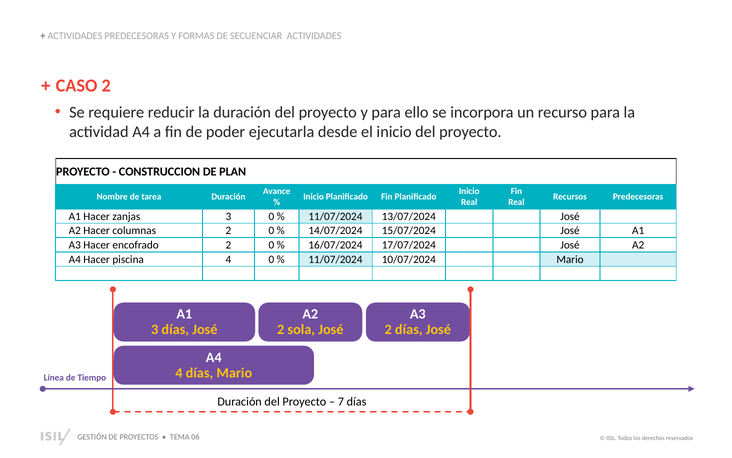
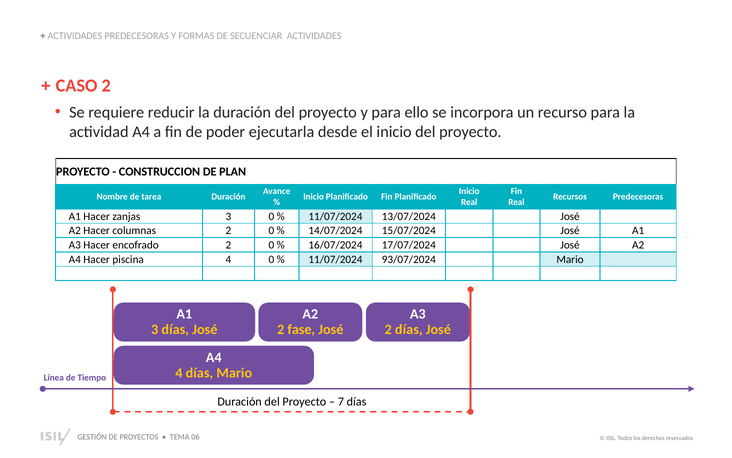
10/07/2024: 10/07/2024 -> 93/07/2024 (409, 259)
sola: sola -> fase (301, 329)
